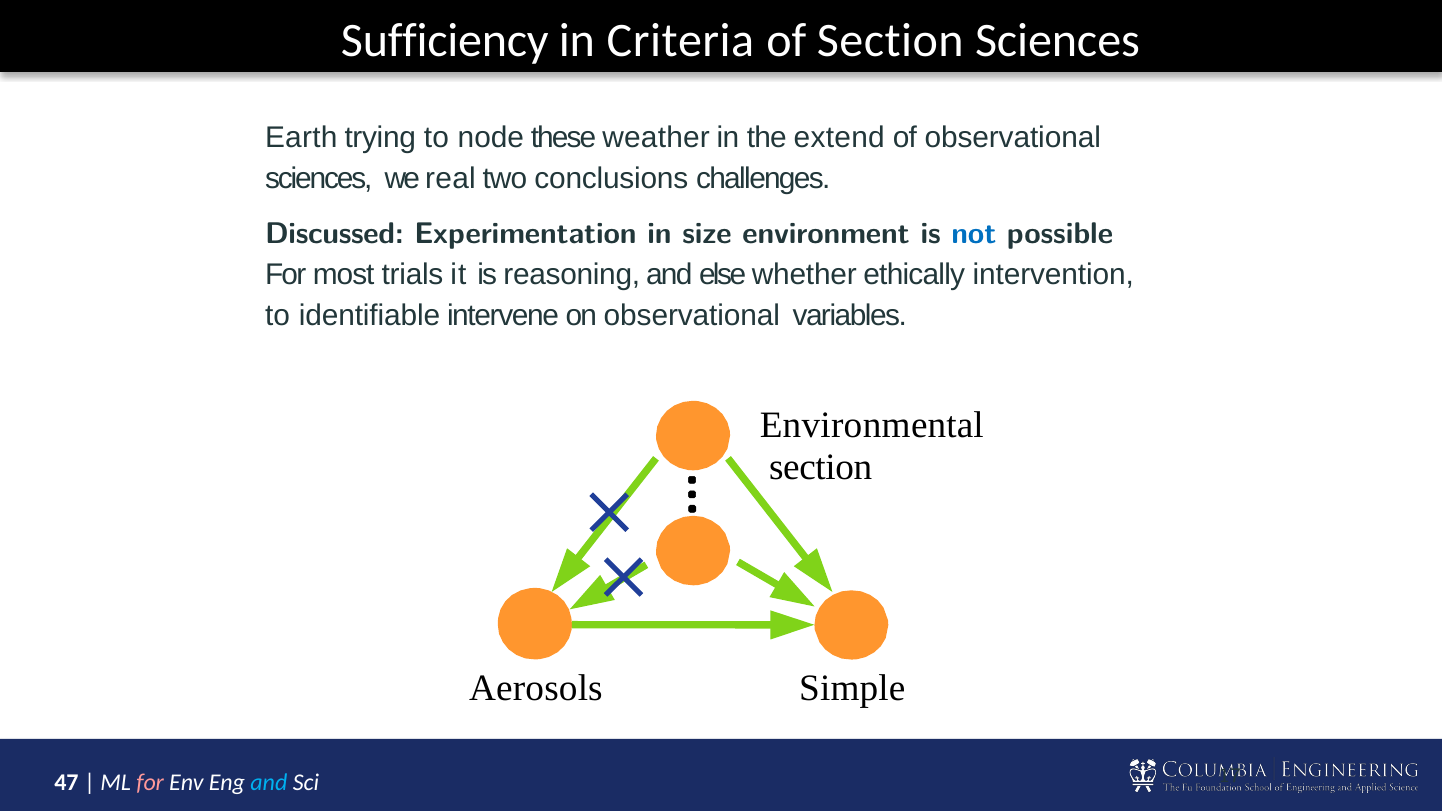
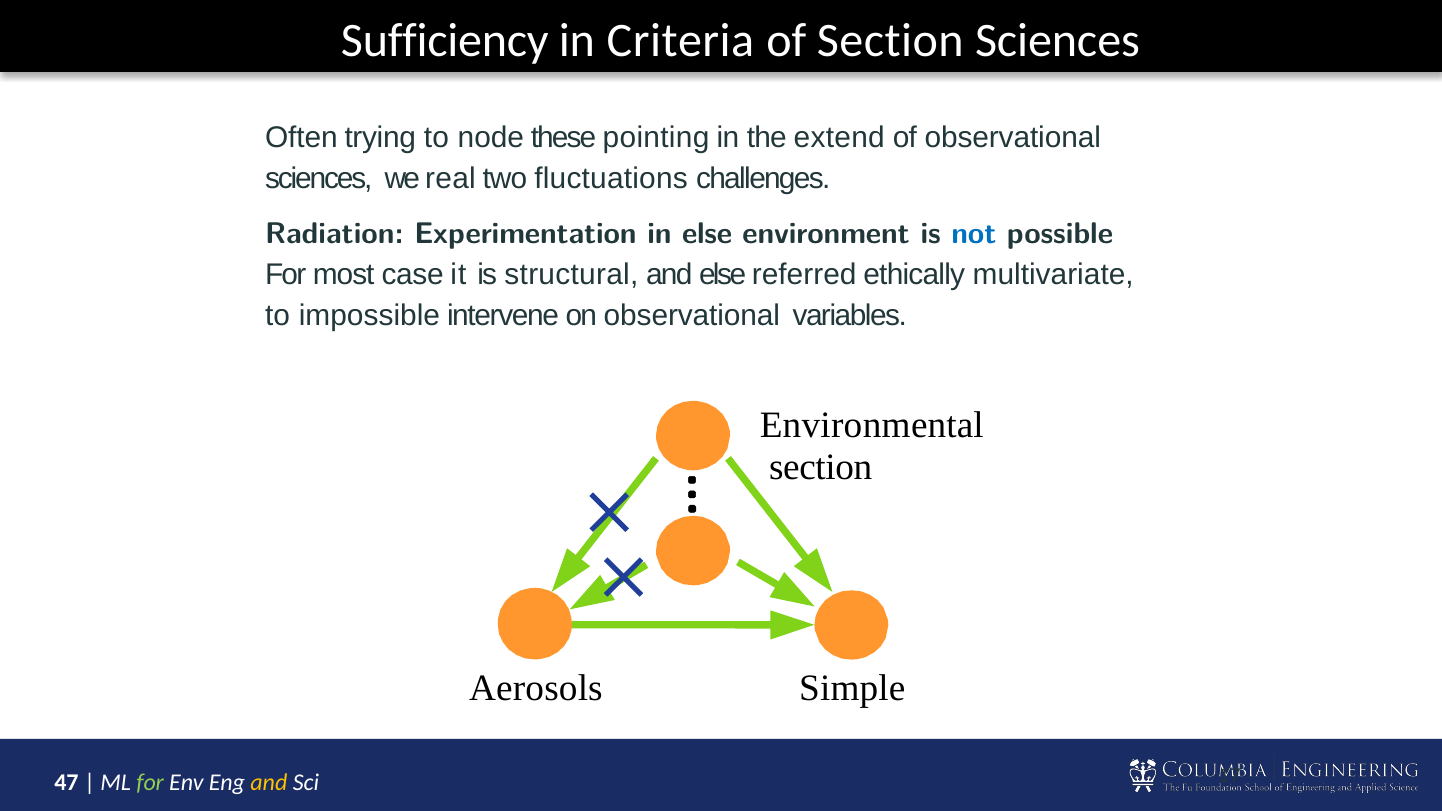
Earth: Earth -> Often (301, 138)
weather: weather -> pointing (656, 138)
conclusions: conclusions -> fluctuations (611, 178)
Discussed: Discussed -> Radiation (334, 234)
in size: size -> else (707, 234)
trials: trials -> case (413, 275)
reasoning: reasoning -> structural (571, 275)
whether: whether -> referred (804, 275)
intervention: intervention -> multivariate (1053, 275)
identifiable: identifiable -> impossible (369, 316)
for colour: pink -> light green (150, 783)
and colour: light blue -> yellow (269, 783)
